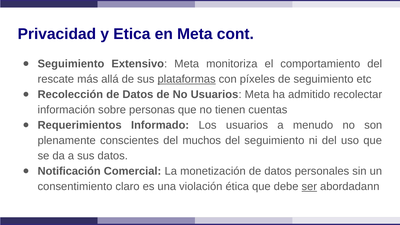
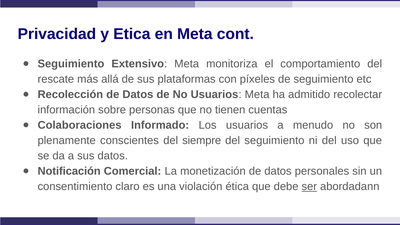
plataformas underline: present -> none (187, 79)
Requerimientos: Requerimientos -> Colaboraciones (80, 125)
muchos: muchos -> siempre (202, 141)
